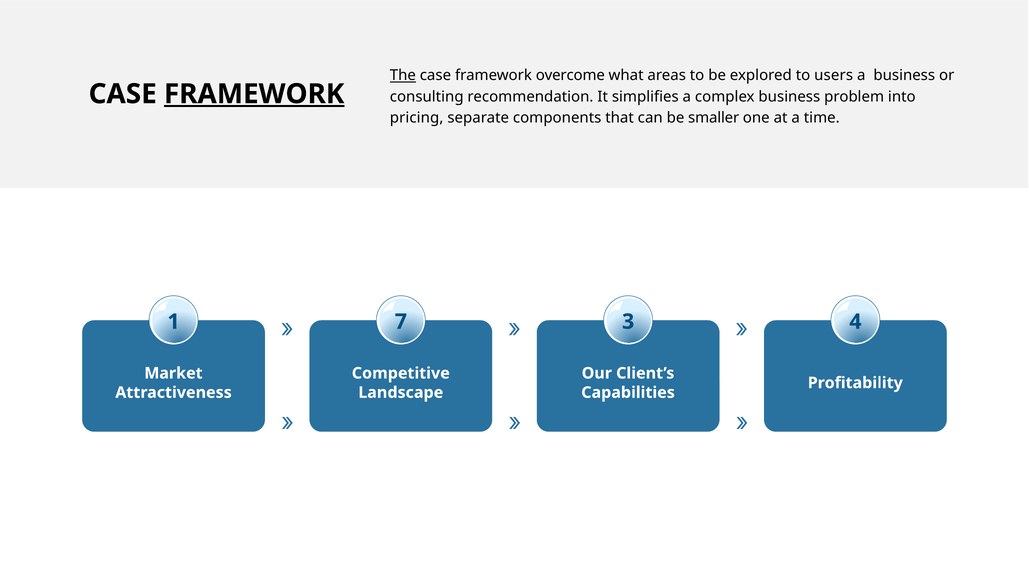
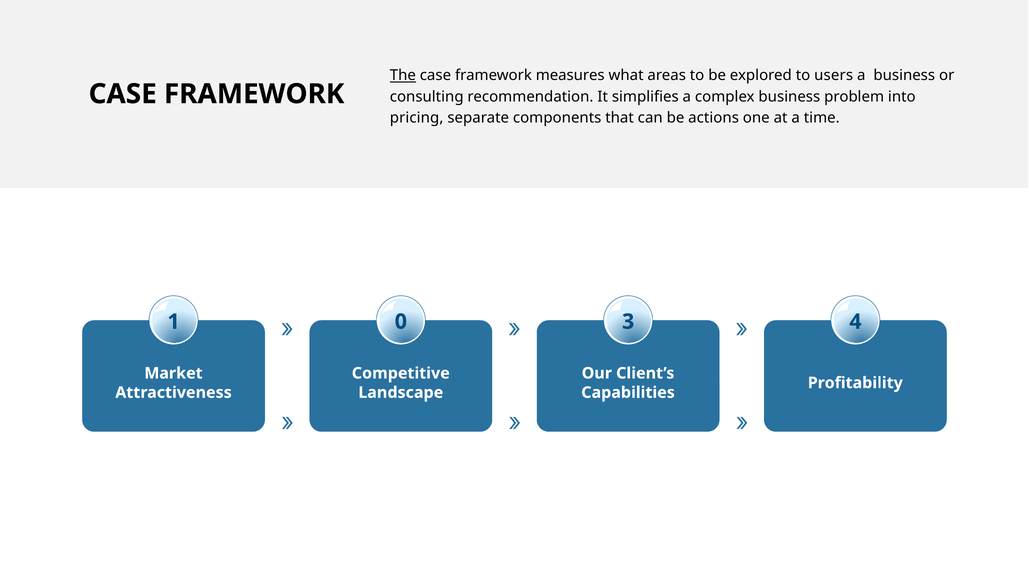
overcome: overcome -> measures (570, 76)
FRAMEWORK underline: present -> none (254, 94)
smaller: smaller -> actions (714, 118)
7: 7 -> 0 (401, 322)
